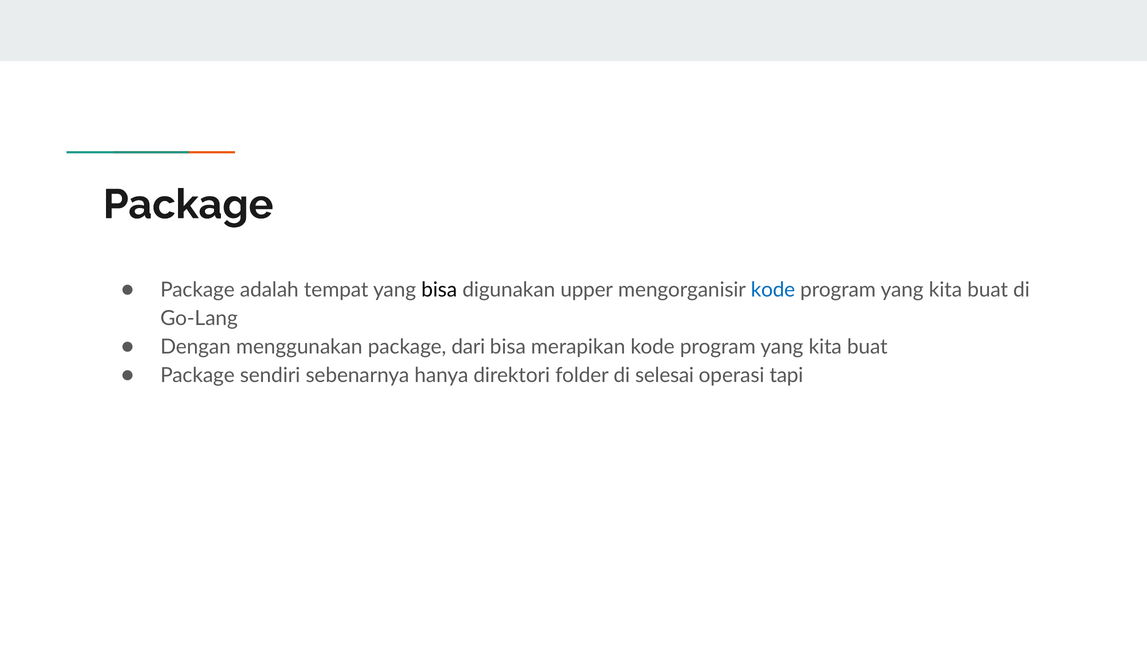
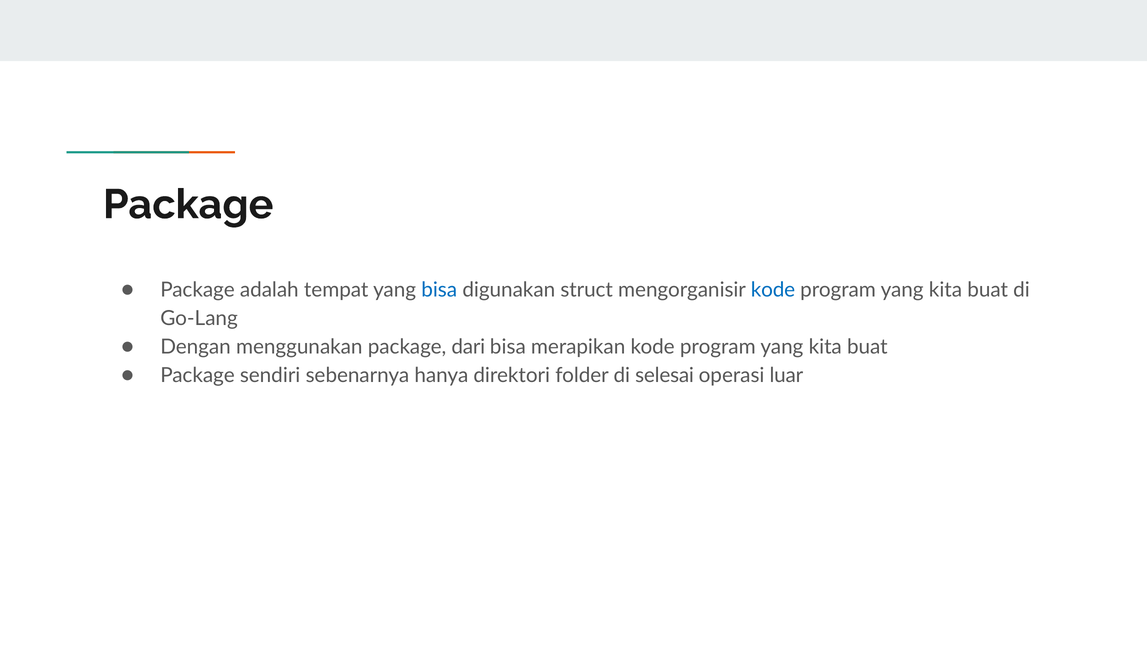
bisa colour: black -> blue (439, 290)
upper: upper -> struct (587, 290)
tapi: tapi -> luar (786, 376)
